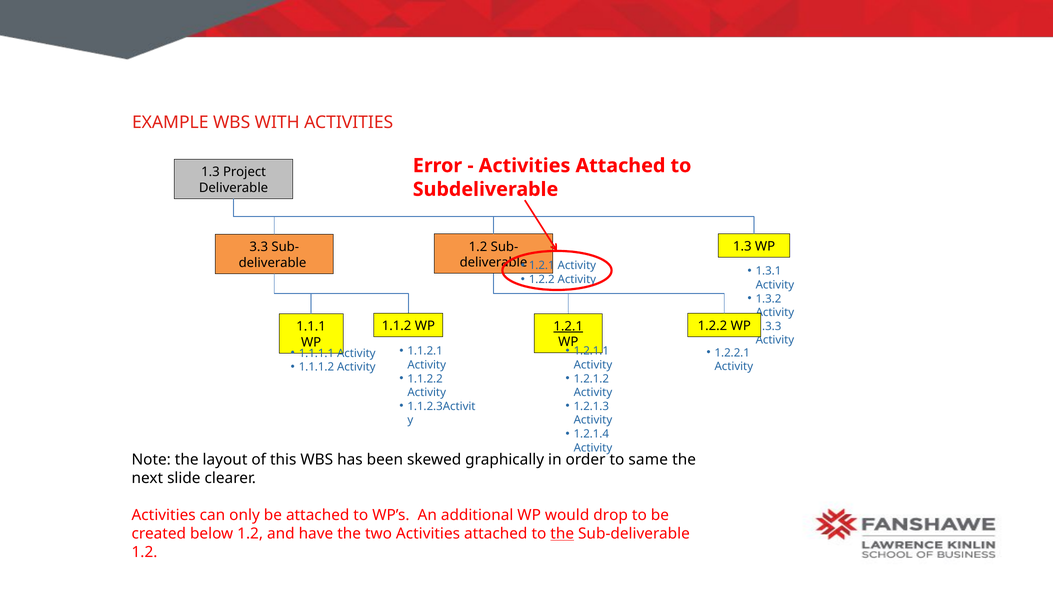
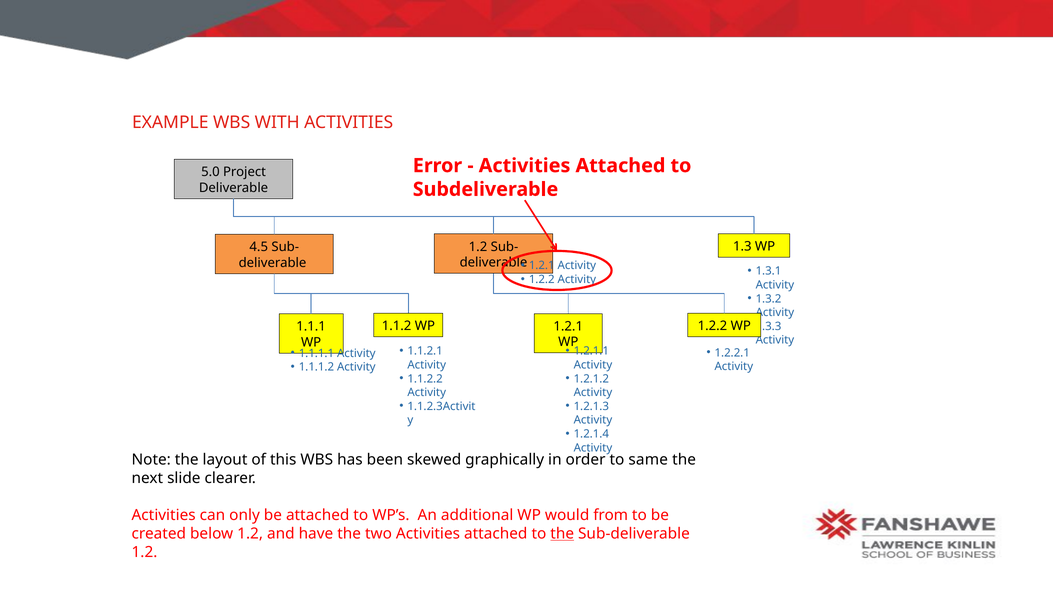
1.3: 1.3 -> 5.0 (210, 172)
3.3: 3.3 -> 4.5 (259, 247)
1.2.1 underline: present -> none (568, 326)
drop: drop -> from (611, 515)
